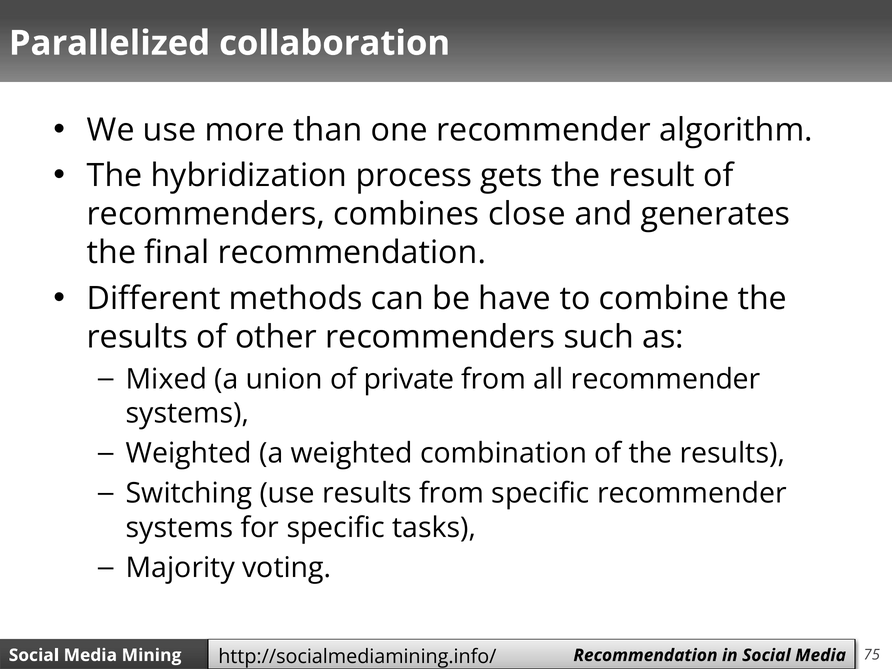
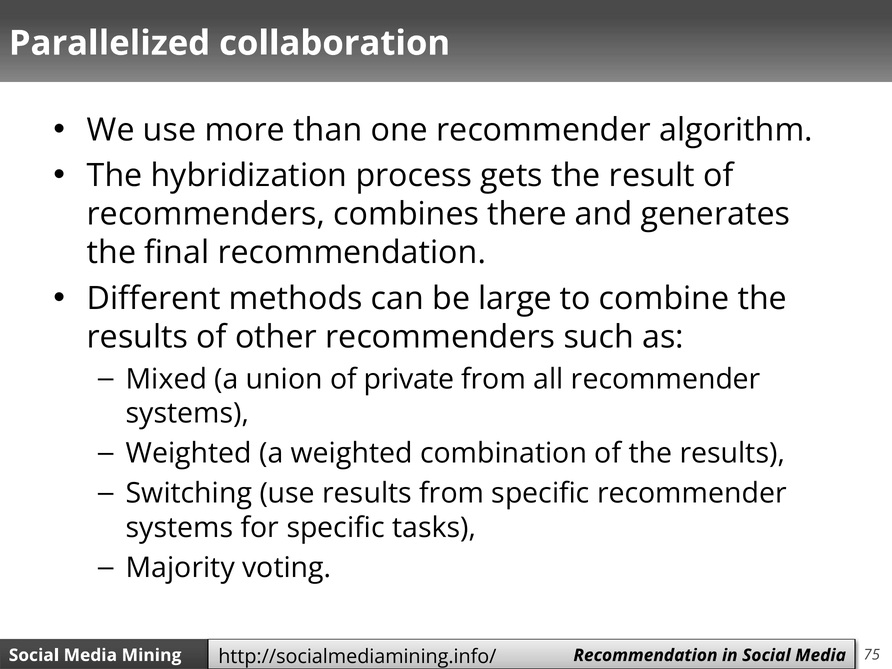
close: close -> there (527, 214)
have: have -> large (515, 298)
